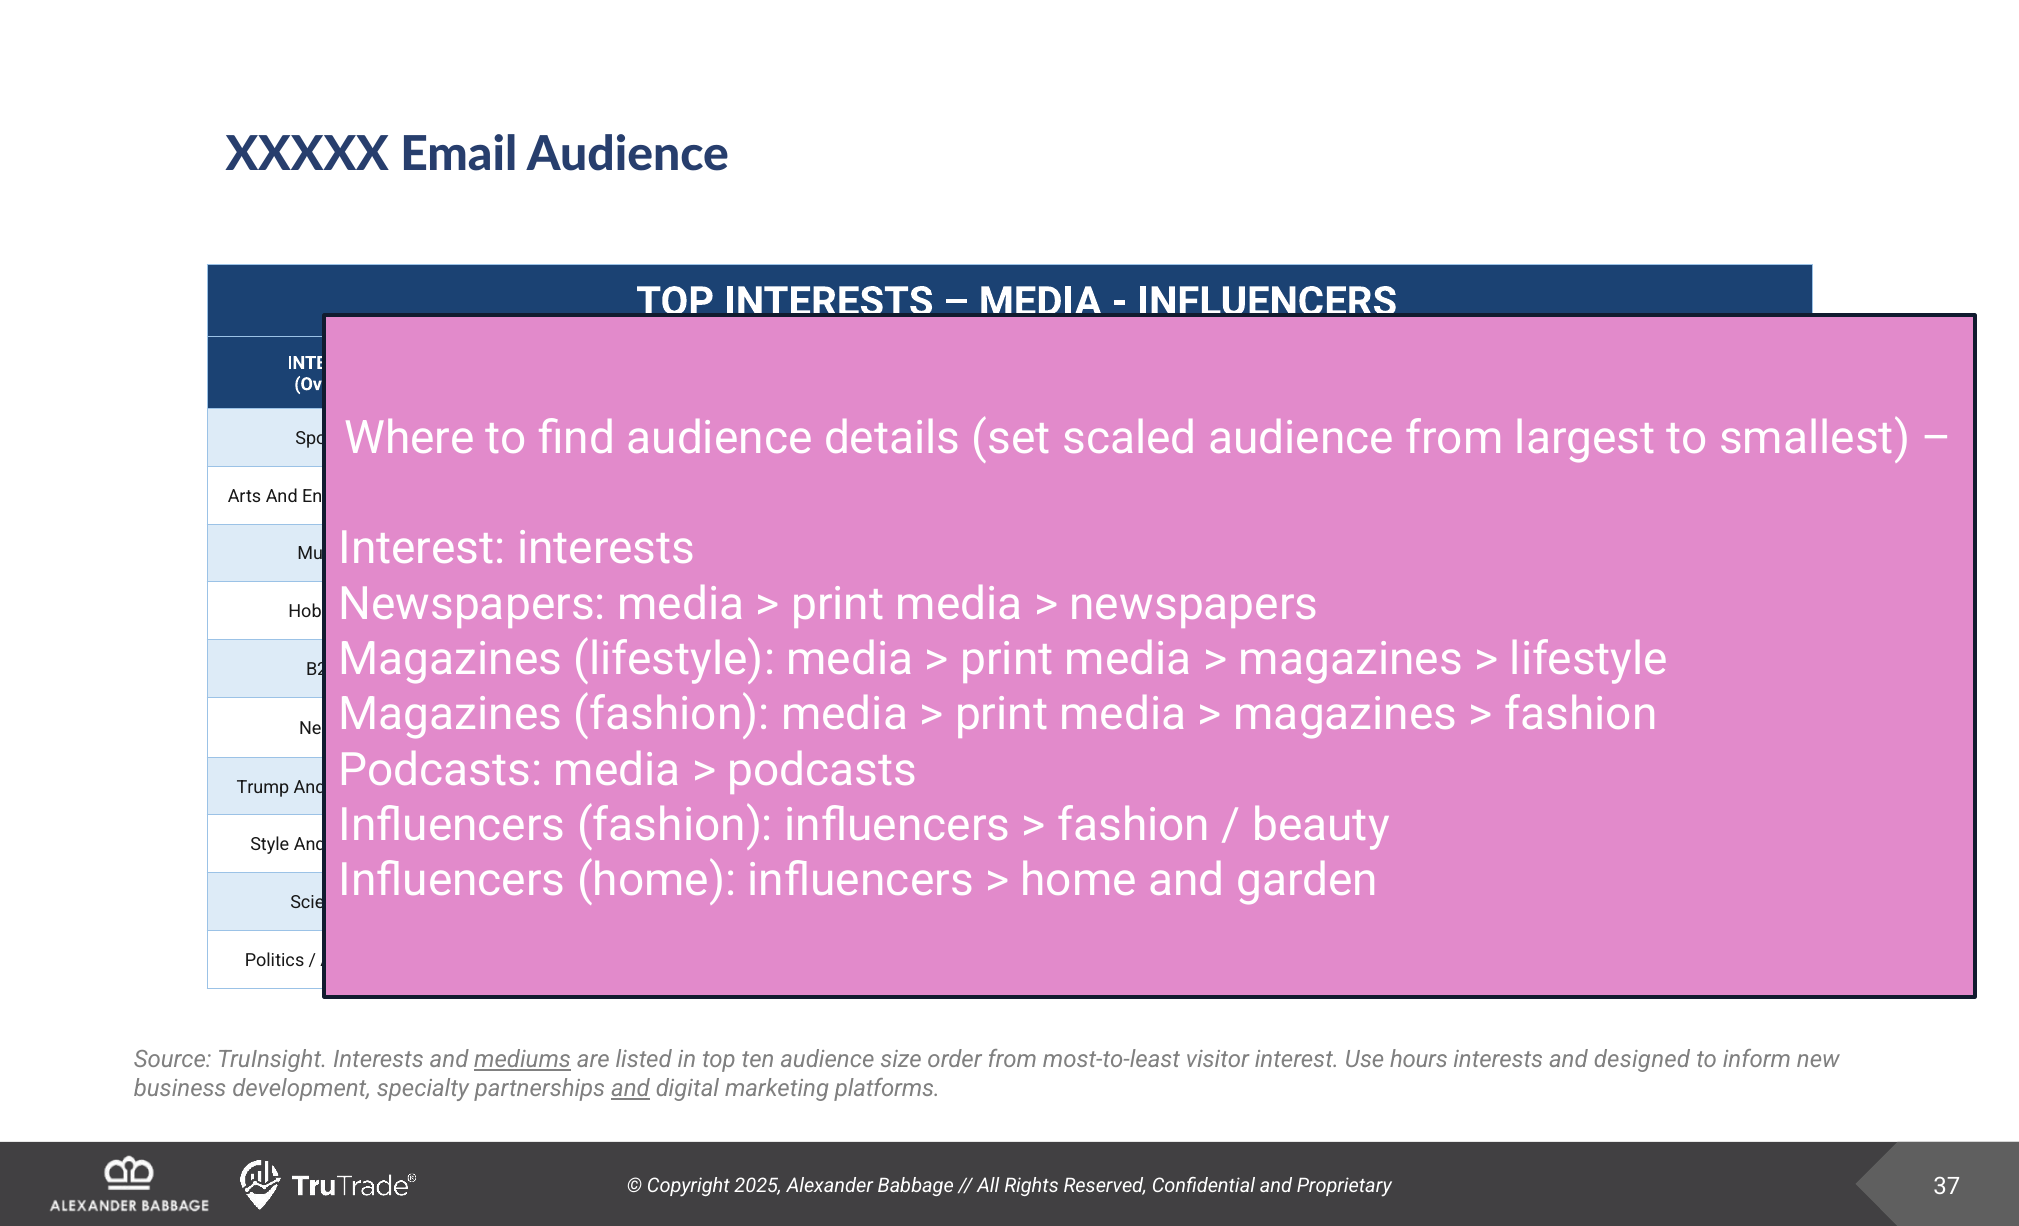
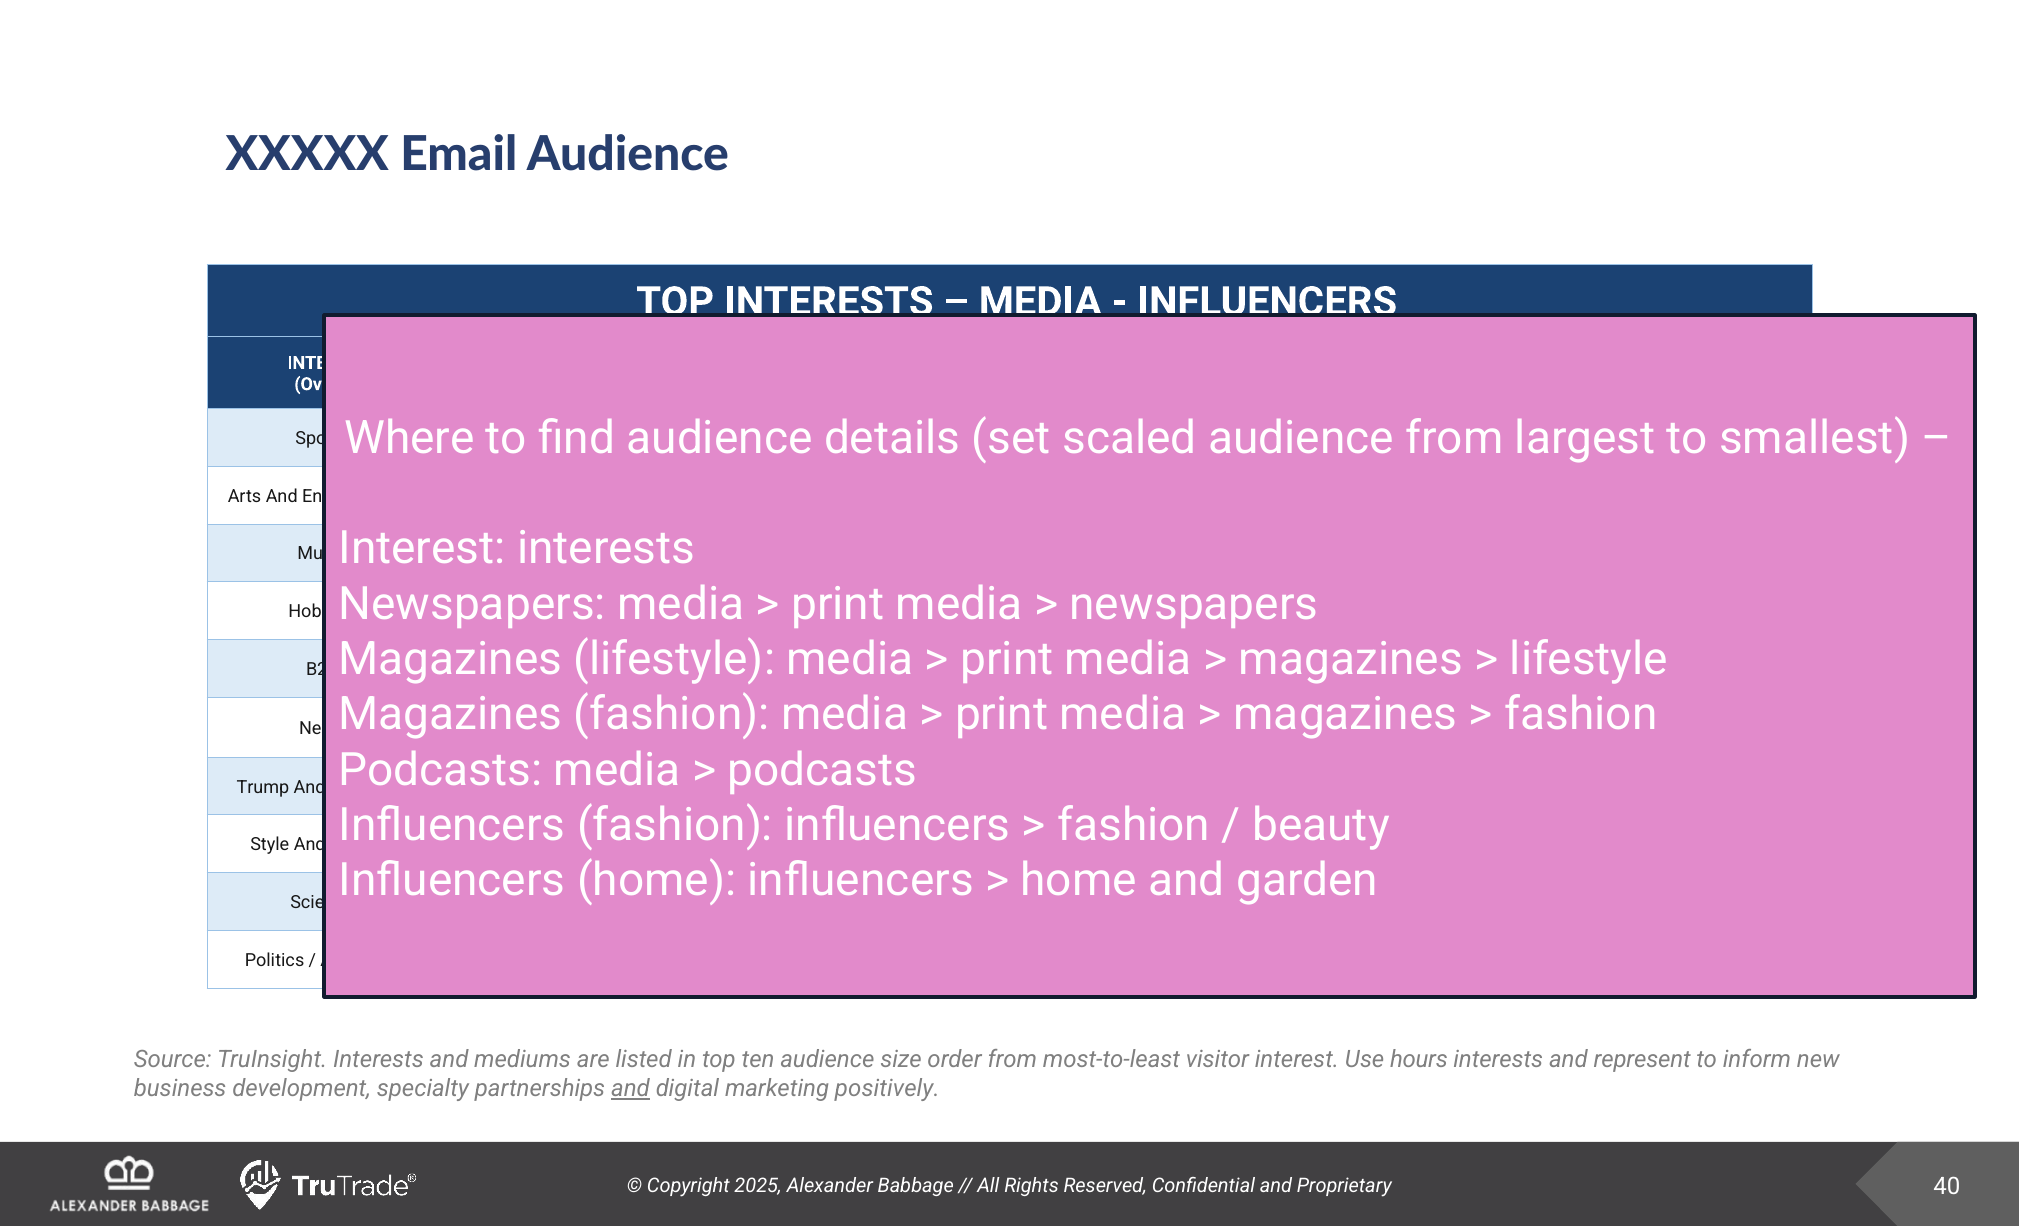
mediums underline: present -> none (523, 1060)
designed: designed -> represent (1642, 1060)
platforms: platforms -> positively (887, 1088)
37: 37 -> 40 (1947, 1187)
